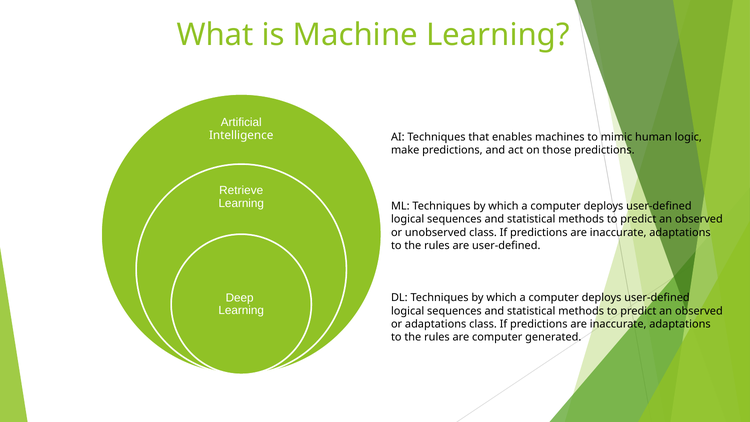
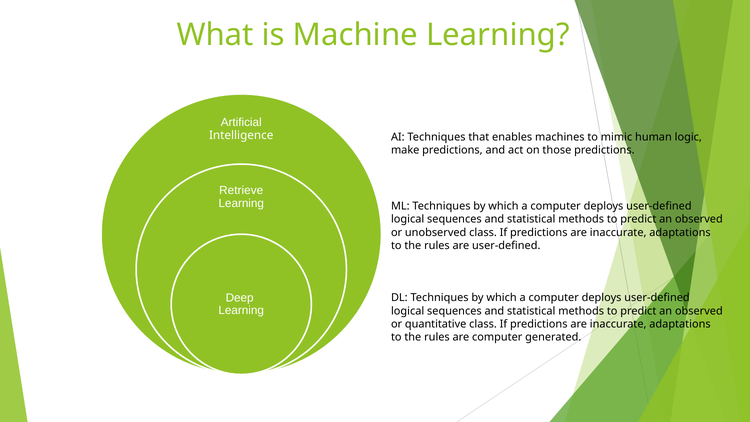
or adaptations: adaptations -> quantitative (436, 324)
